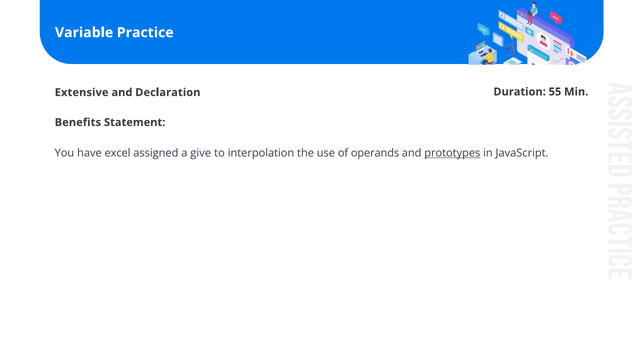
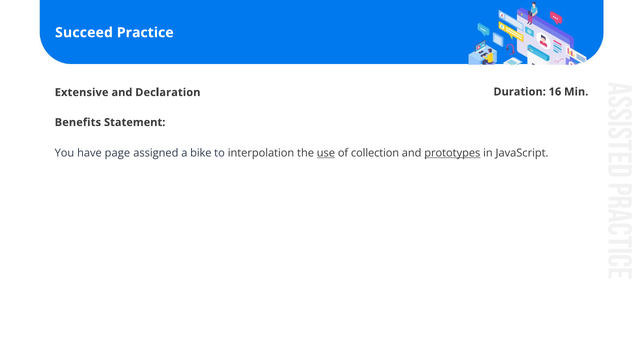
Variable: Variable -> Succeed (84, 33)
55: 55 -> 16 (555, 92)
excel: excel -> page (117, 153)
give: give -> bike (201, 153)
use underline: none -> present (326, 153)
operands: operands -> collection (375, 153)
